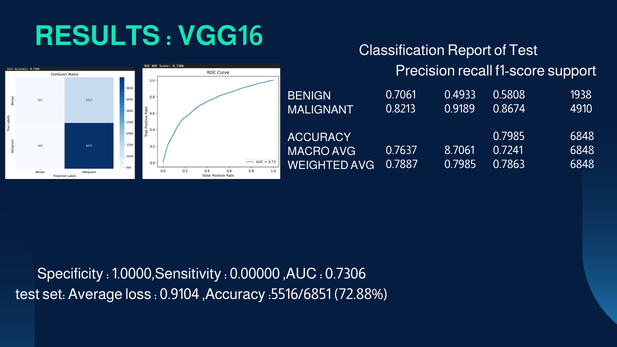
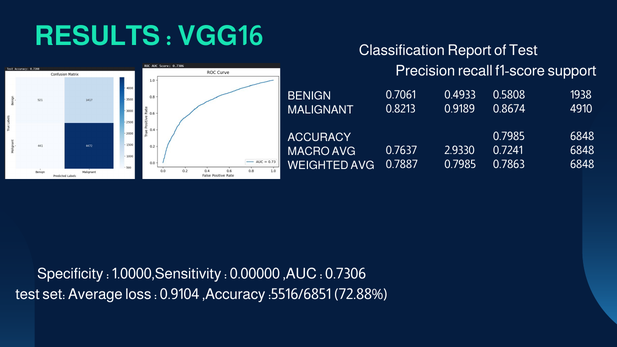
8.7061: 8.7061 -> 2.9330 (460, 150)
